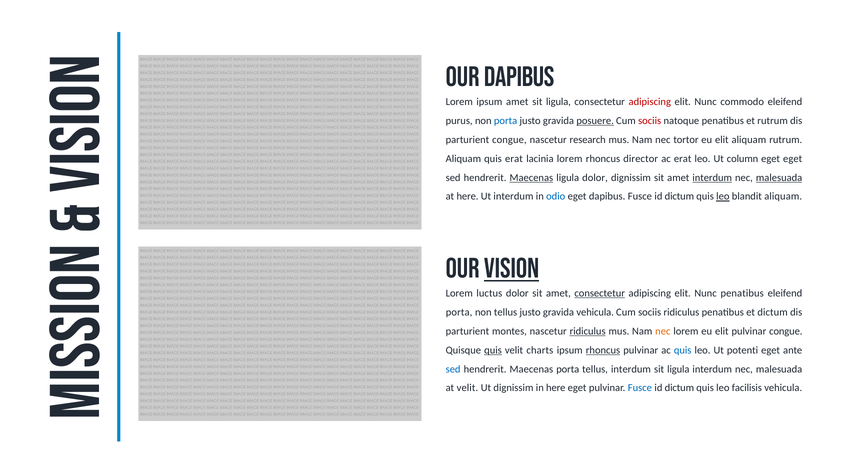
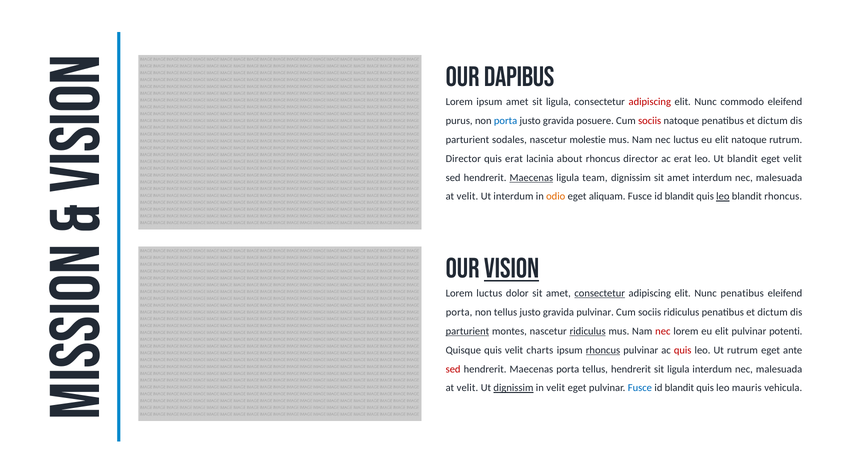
posuere underline: present -> none (595, 121)
natoque penatibus et rutrum: rutrum -> dictum (773, 121)
parturient congue: congue -> sodales (509, 140)
research: research -> molestie (588, 140)
nec tortor: tortor -> luctus (686, 140)
elit aliquam: aliquam -> natoque (749, 140)
Aliquam: Aliquam -> Director (463, 159)
lacinia lorem: lorem -> about (570, 159)
Ut column: column -> blandit (742, 159)
eget eget: eget -> velit (793, 159)
ligula dolor: dolor -> team (595, 178)
interdum underline: present -> none (712, 178)
malesuada underline: present -> none (779, 178)
here: here -> velit (467, 197)
odio colour: blue -> orange (556, 197)
eget dapibus: dapibus -> aliquam (607, 197)
dictum: dictum -> blandit (679, 197)
blandit aliquam: aliquam -> rhoncus (783, 197)
gravida vehicula: vehicula -> pulvinar (595, 312)
parturient underline: none -> present (467, 331)
nec colour: orange -> red (663, 331)
pulvinar congue: congue -> potenti (786, 331)
quis underline: present -> none (493, 350)
quis colour: blue -> red (683, 350)
Ut potenti: potenti -> rutrum (742, 350)
sed colour: blue -> red (453, 369)
tellus interdum: interdum -> hendrerit (631, 369)
dignissim underline: none -> present (513, 388)
in here: here -> velit (556, 388)
dictum: dictum -> blandit (679, 388)
facilisis: facilisis -> mauris (747, 388)
